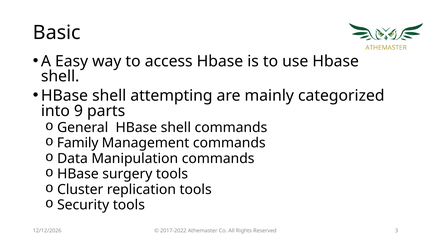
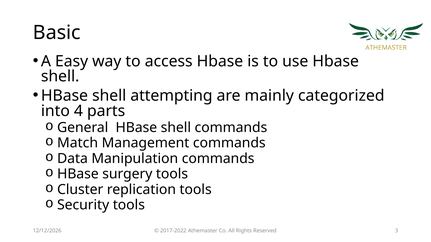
9: 9 -> 4 (78, 111)
Family: Family -> Match (78, 143)
